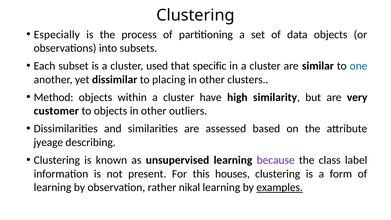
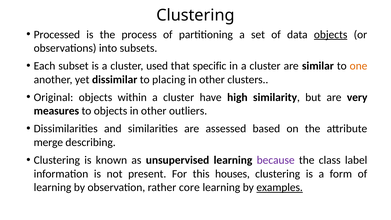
Especially: Especially -> Processed (57, 34)
objects underline: none -> present (331, 34)
one colour: blue -> orange (359, 66)
Method: Method -> Original (54, 97)
customer: customer -> measures (56, 111)
jyeage: jyeage -> merge (48, 142)
nikal: nikal -> core (189, 187)
